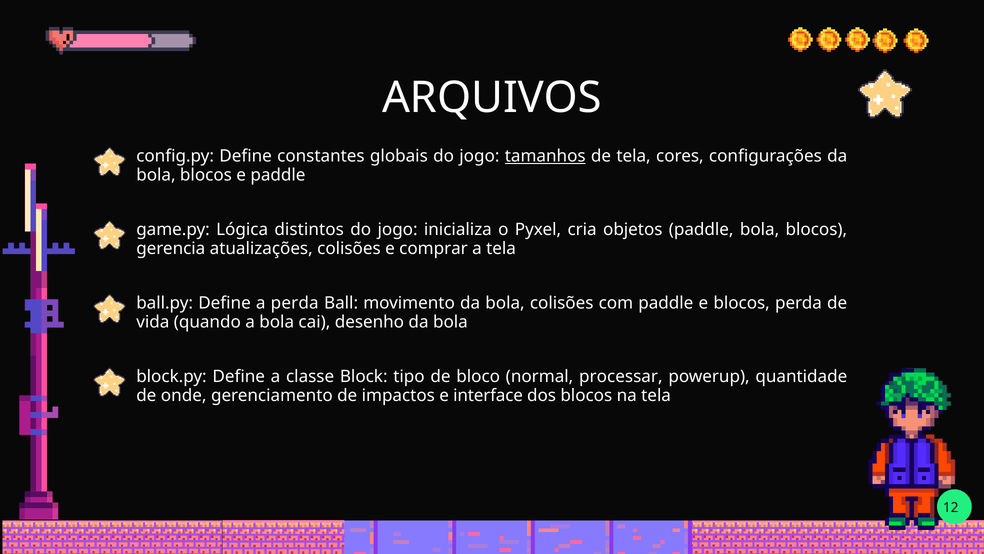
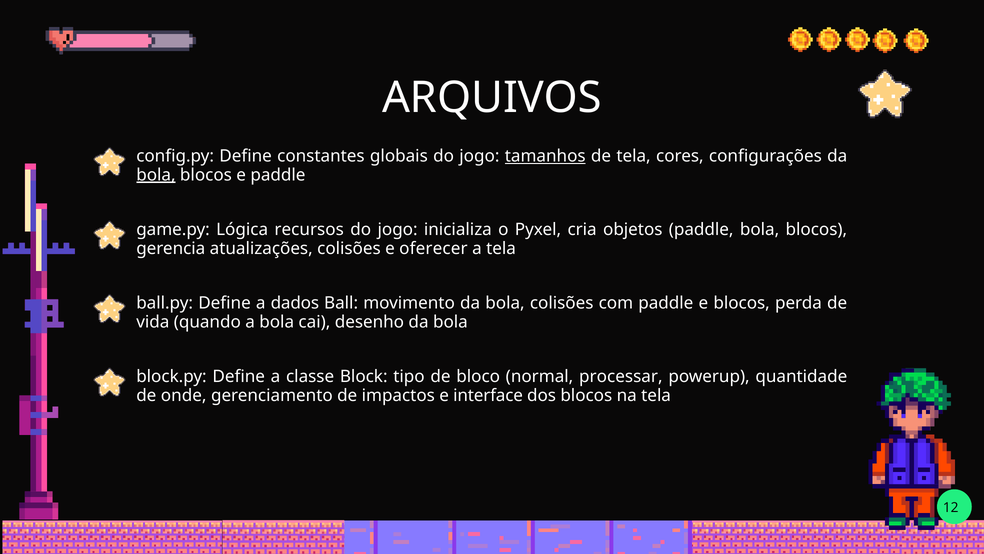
bola underline: none -> present (156, 175)
distintos: distintos -> recursos (309, 229)
comprar: comprar -> oferecer (433, 248)
a perda: perda -> dados (295, 303)
